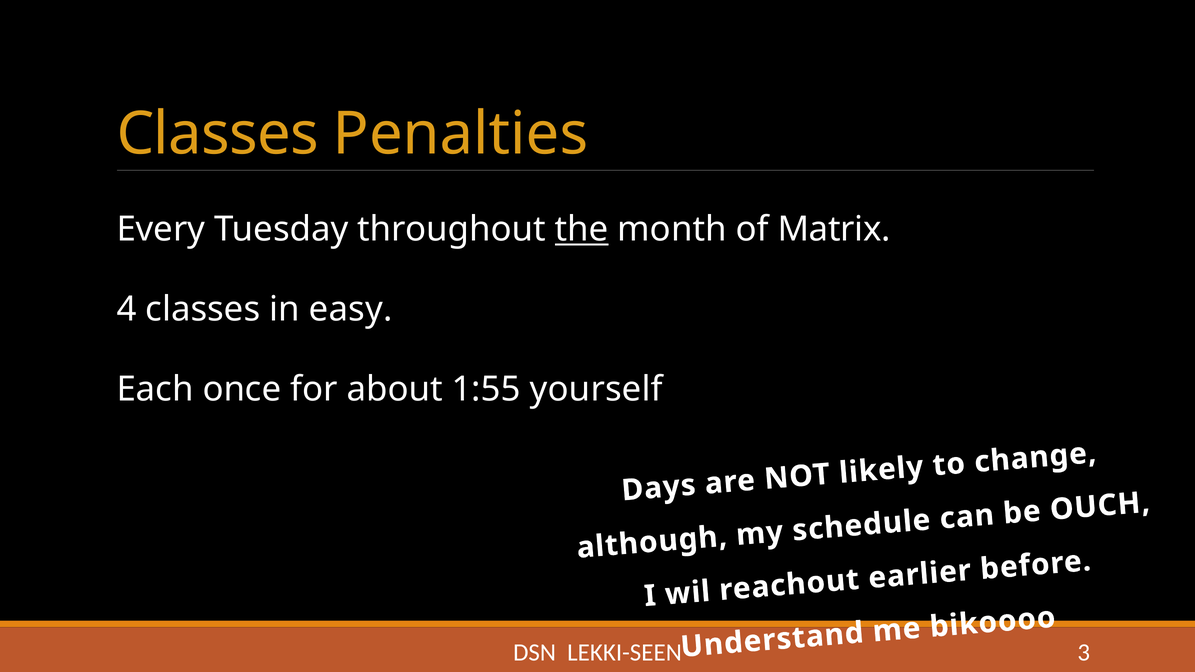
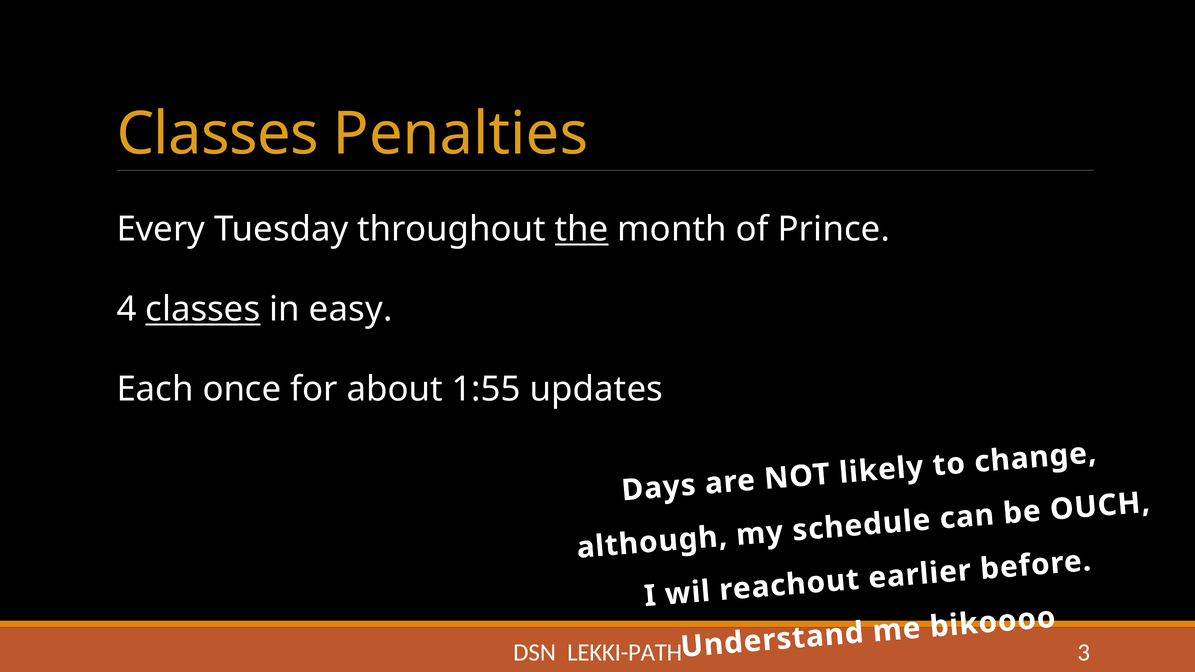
Matrix: Matrix -> Prince (834, 230)
classes underline: none -> present (203, 310)
yourself: yourself -> updates (596, 390)
LEKKI-SEEN: LEKKI-SEEN -> LEKKI-PATH (625, 653)
